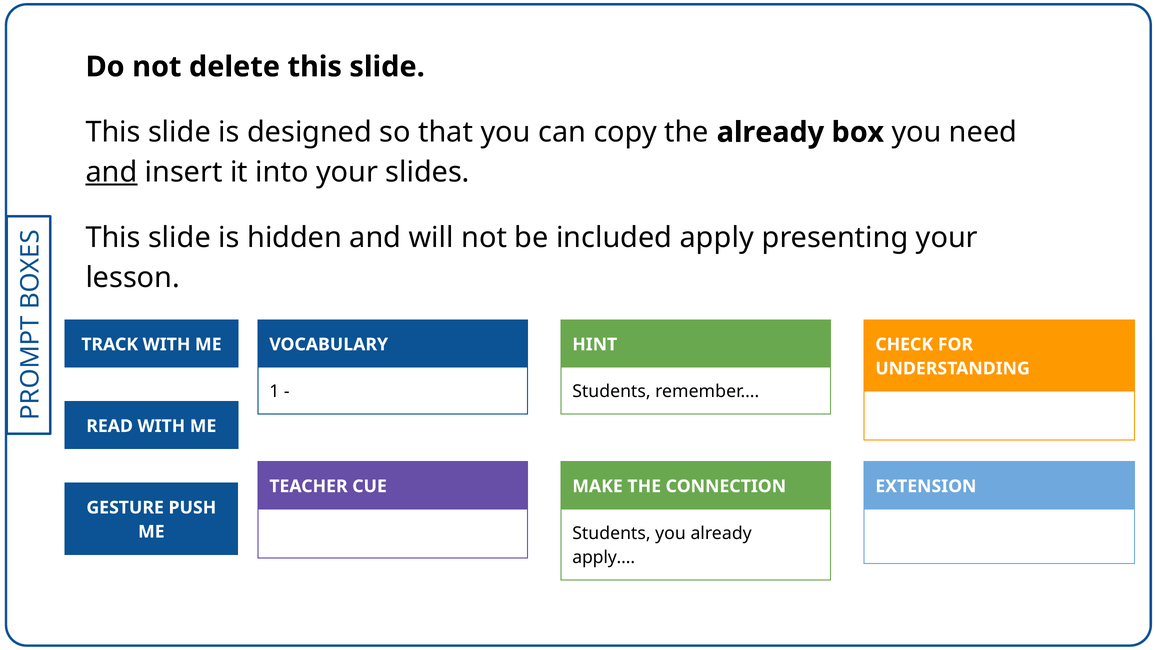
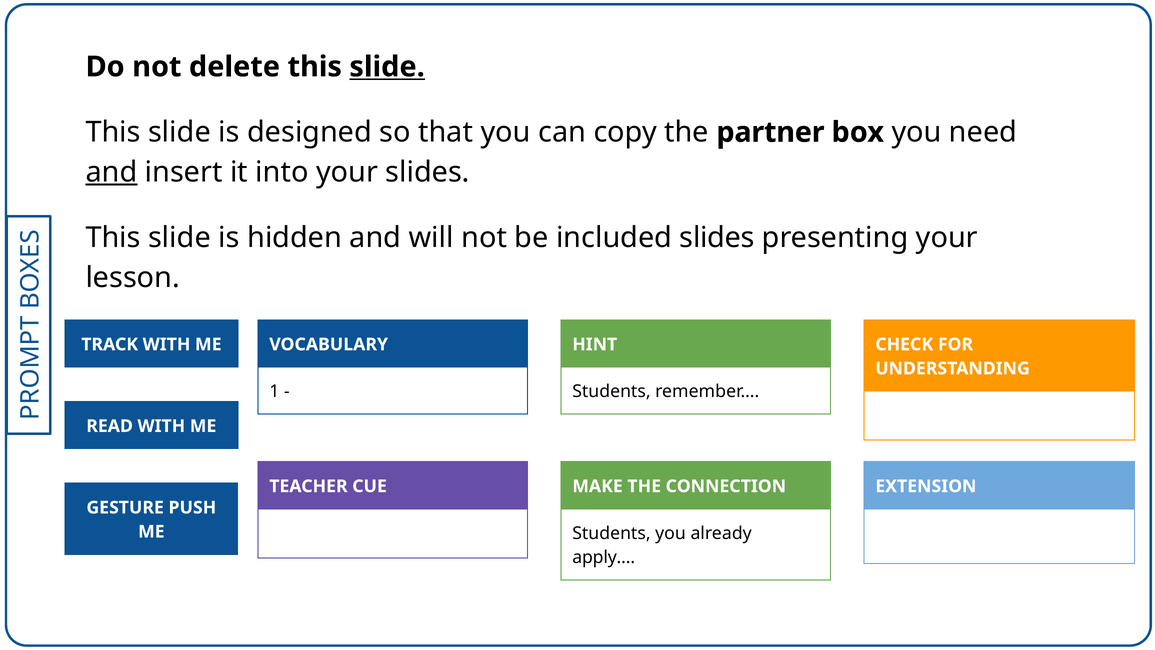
slide underline: none -> present (387, 67)
the already: already -> partner (770, 132)
included apply: apply -> slides (717, 238)
